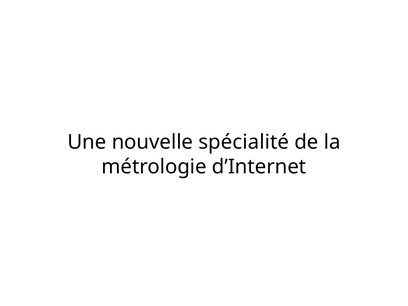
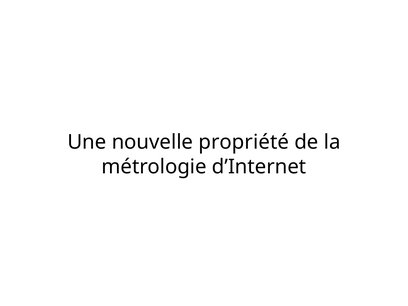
spécialité: spécialité -> propriété (244, 142)
